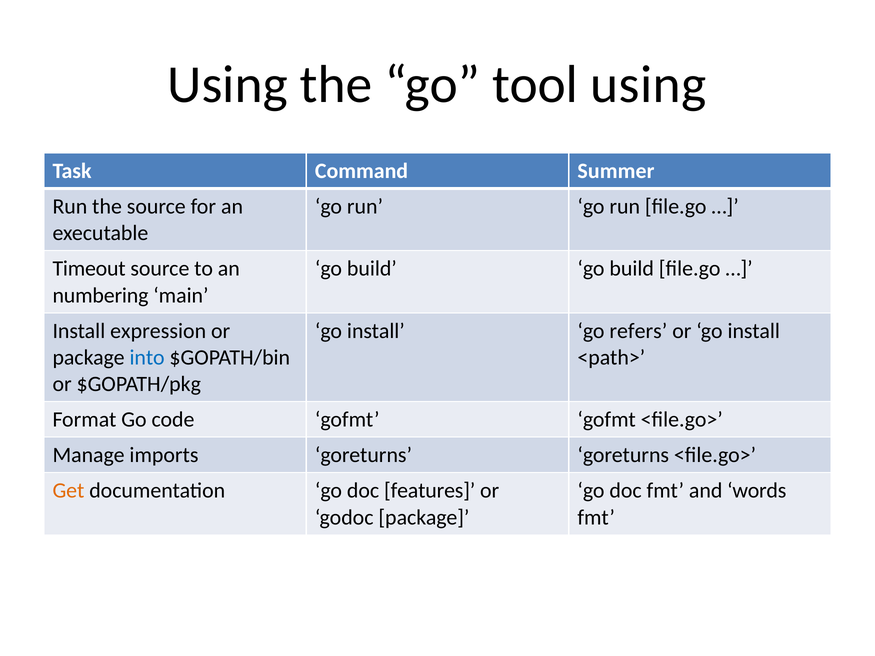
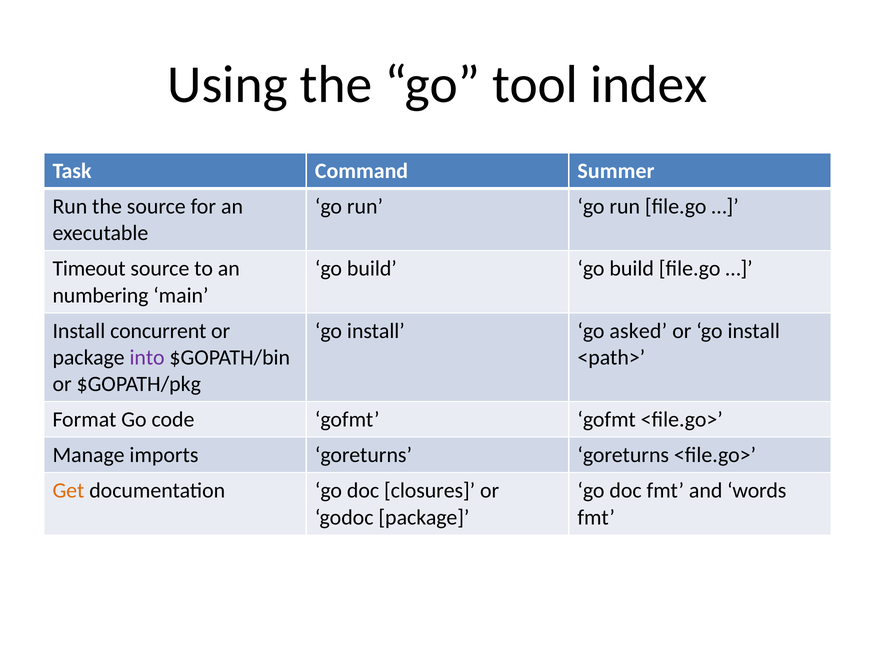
tool using: using -> index (649, 85)
expression: expression -> concurrent (158, 331)
refers: refers -> asked (638, 331)
into colour: blue -> purple (147, 358)
features: features -> closures (430, 491)
